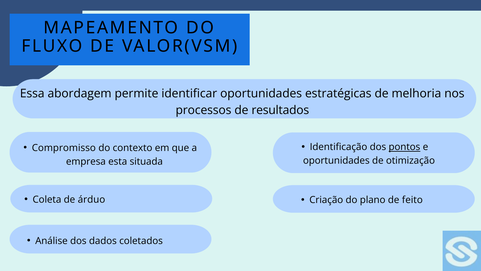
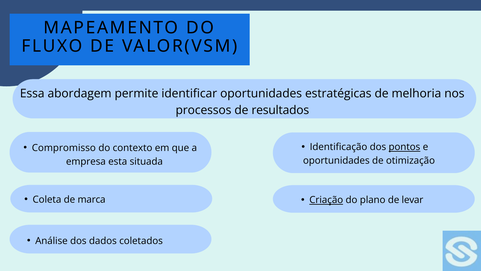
árduo: árduo -> marca (92, 199)
Criação underline: none -> present (326, 200)
feito: feito -> levar (412, 200)
